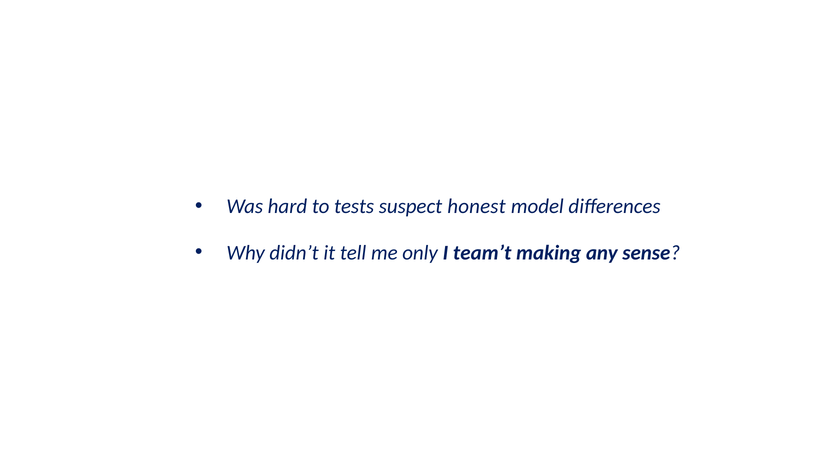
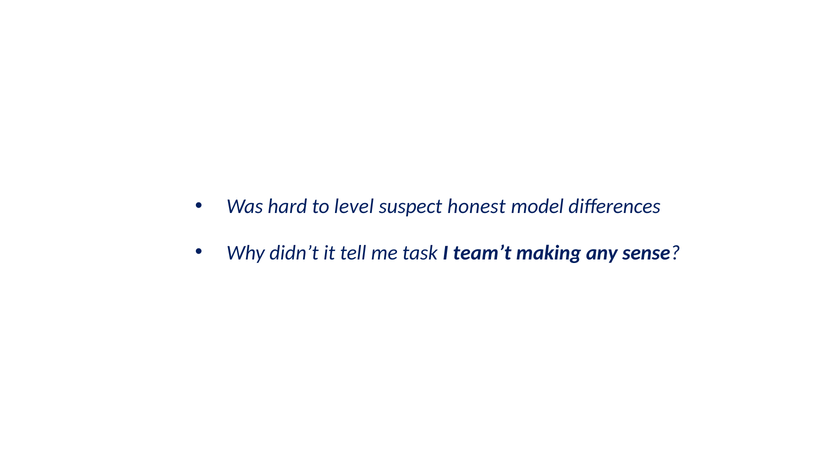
tests: tests -> level (354, 206)
only: only -> task (420, 252)
